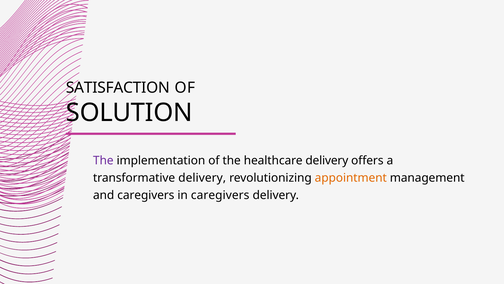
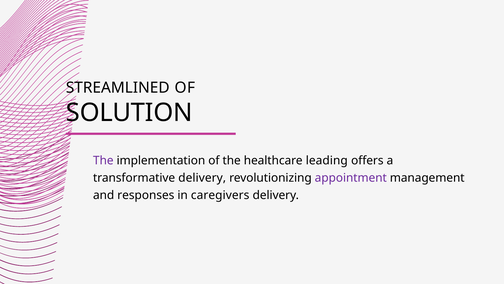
SATISFACTION: SATISFACTION -> STREAMLINED (118, 88)
healthcare delivery: delivery -> leading (327, 160)
appointment colour: orange -> purple (351, 178)
and caregivers: caregivers -> responses (146, 195)
